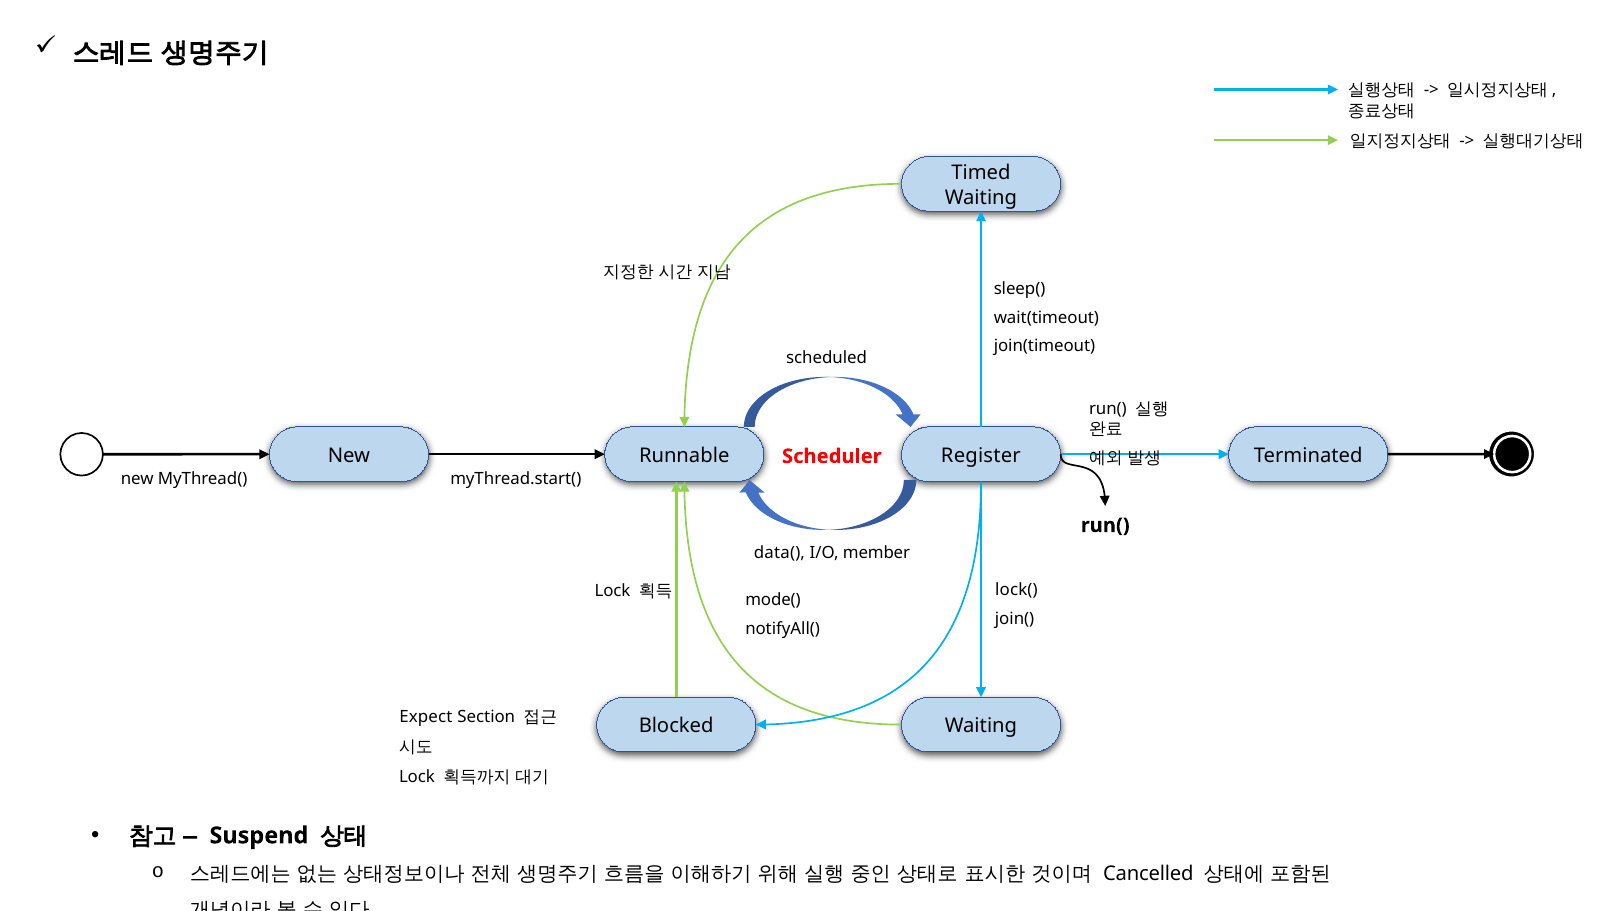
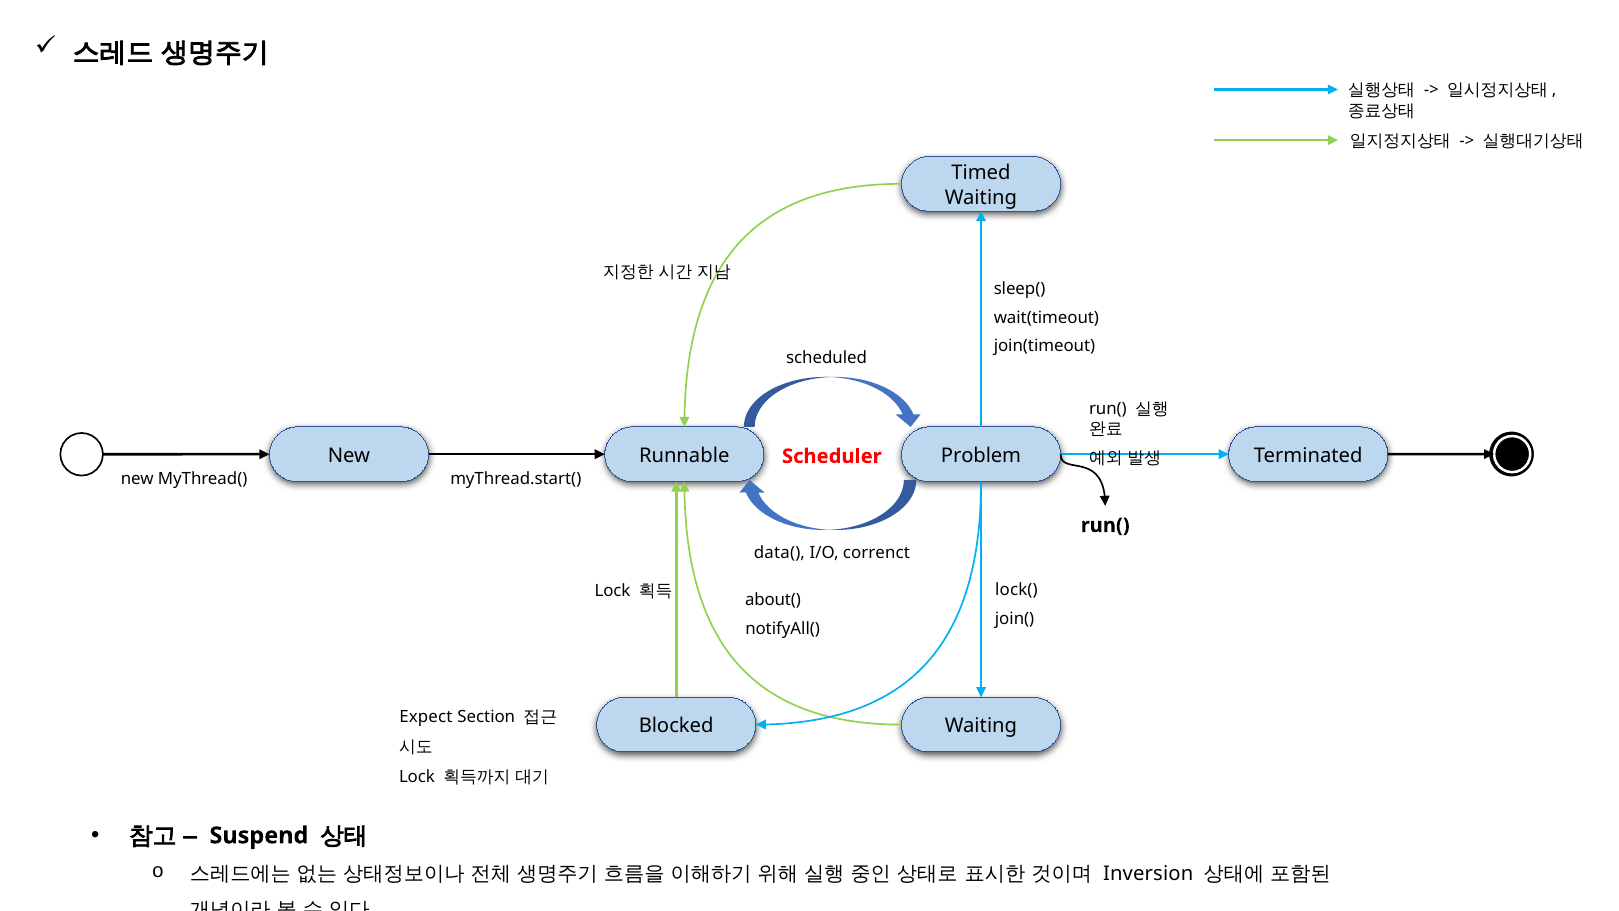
Register: Register -> Problem (981, 455)
member: member -> correnct (876, 553)
mode(: mode( -> about( (773, 600)
Cancelled: Cancelled -> Inversion (1148, 874)
